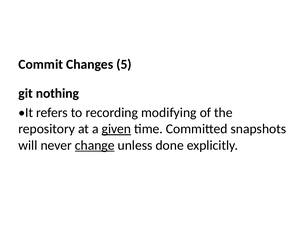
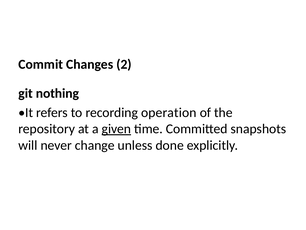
5: 5 -> 2 (124, 64)
modifying: modifying -> operation (169, 112)
change underline: present -> none (95, 145)
